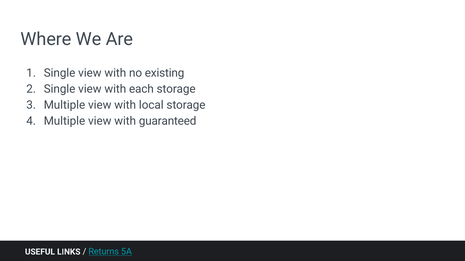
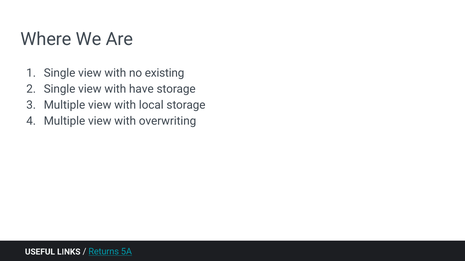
each: each -> have (141, 89)
guaranteed: guaranteed -> overwriting (168, 121)
